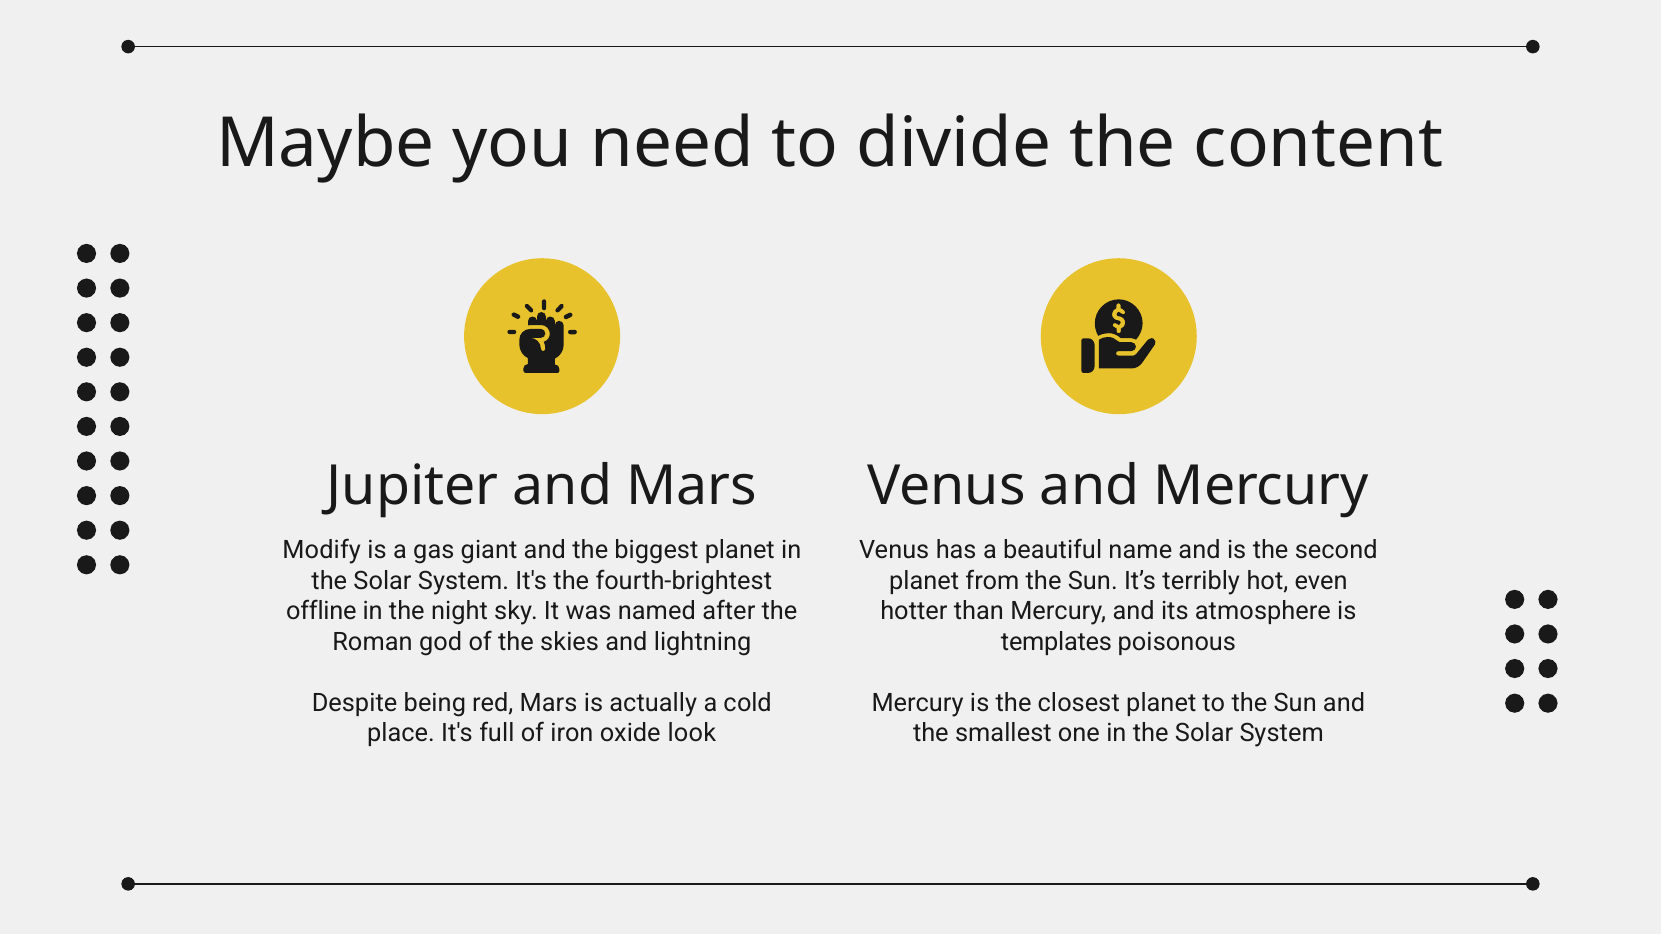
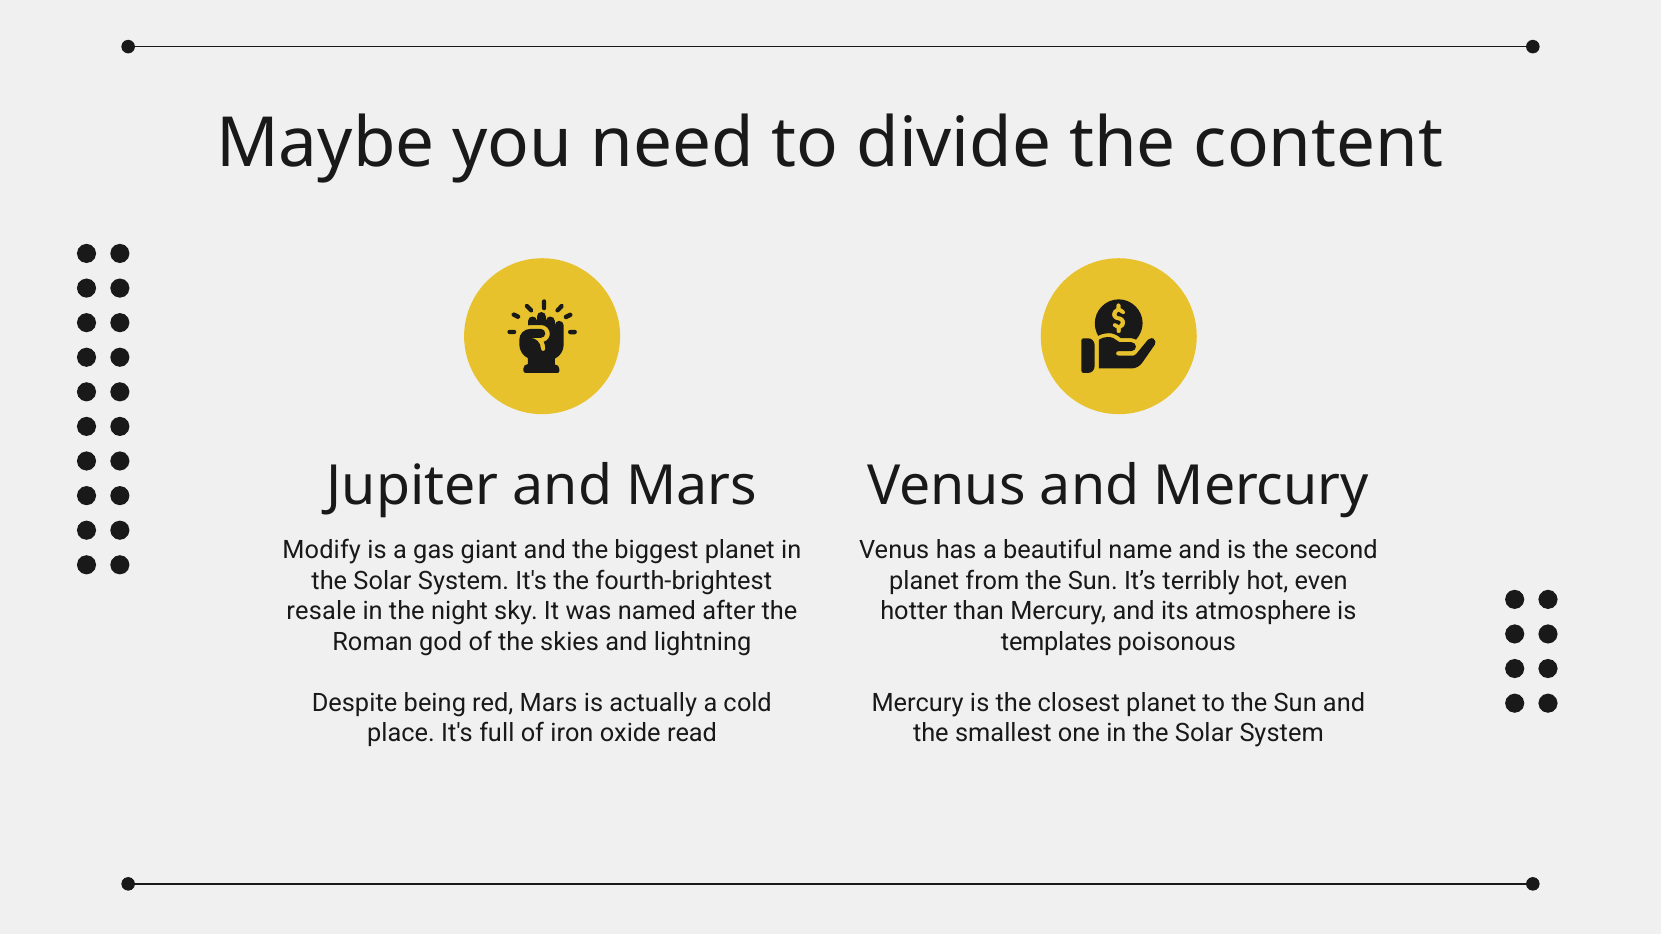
offline: offline -> resale (321, 612)
look: look -> read (692, 734)
